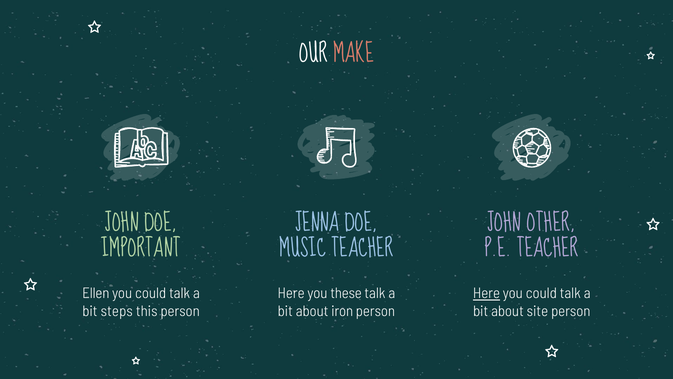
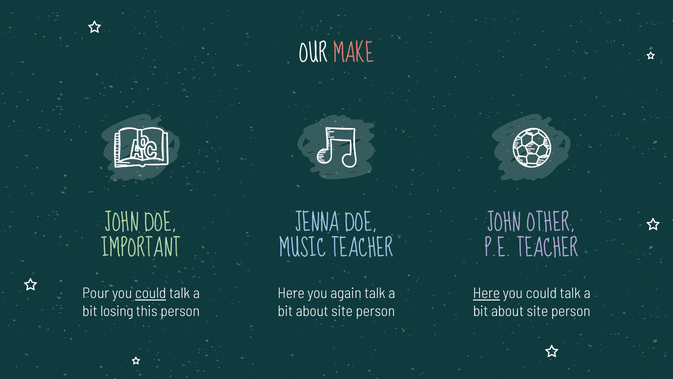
Ellen: Ellen -> Pour (96, 293)
could underline: none -> present (151, 293)
these: these -> again (346, 293)
steps: steps -> losing (117, 311)
iron: iron -> site (342, 311)
